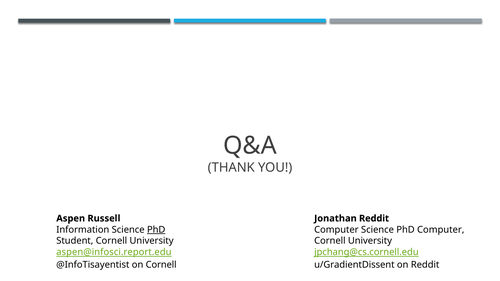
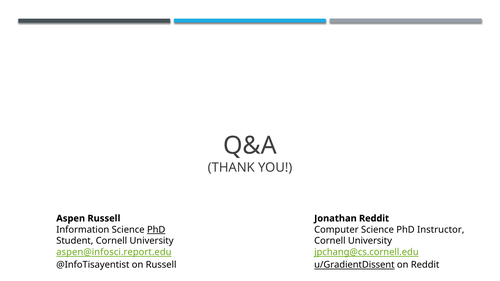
PhD Computer: Computer -> Instructor (441, 230)
on Cornell: Cornell -> Russell (161, 265)
u/GradientDissent underline: none -> present (354, 265)
